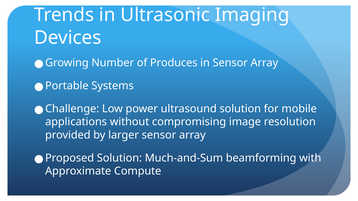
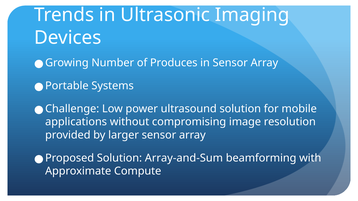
Much-and-Sum: Much-and-Sum -> Array-and-Sum (184, 158)
